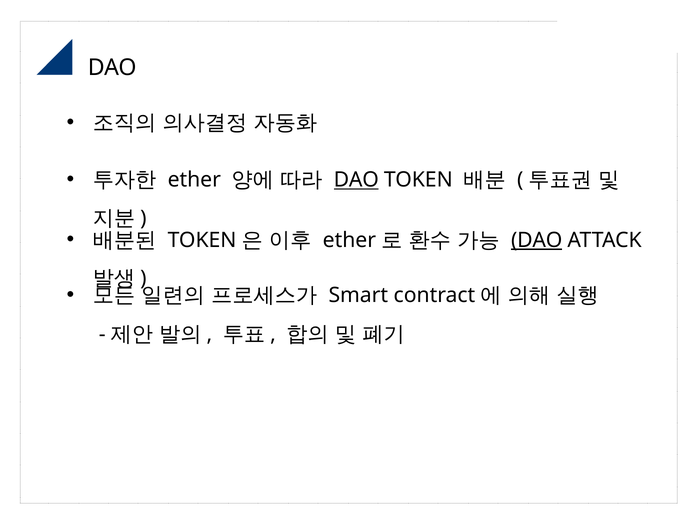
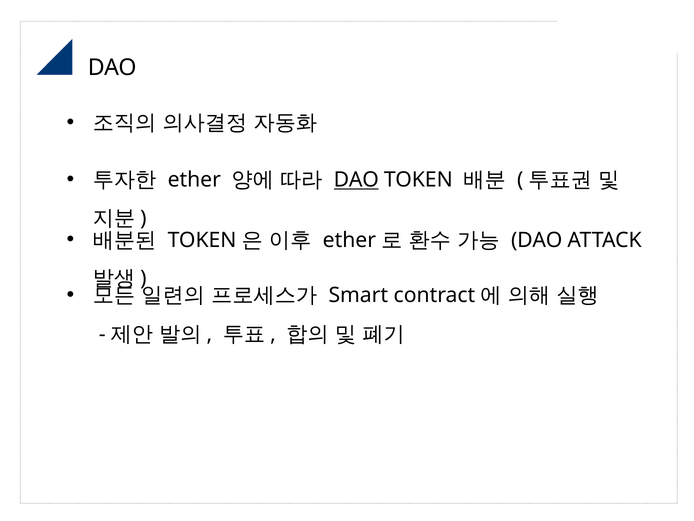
DAO underline: present -> none (537, 240)
